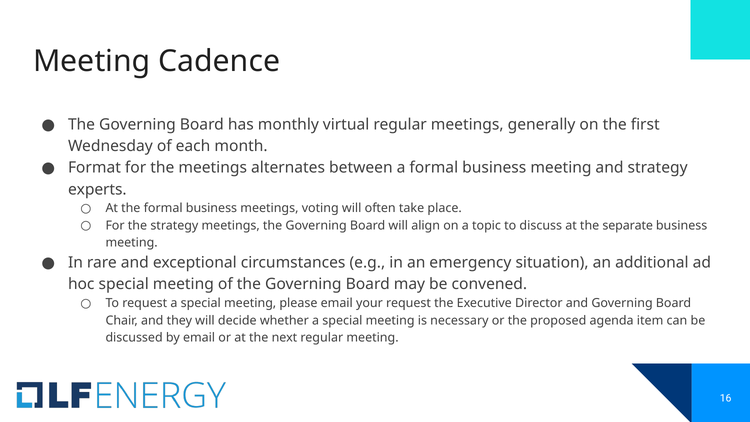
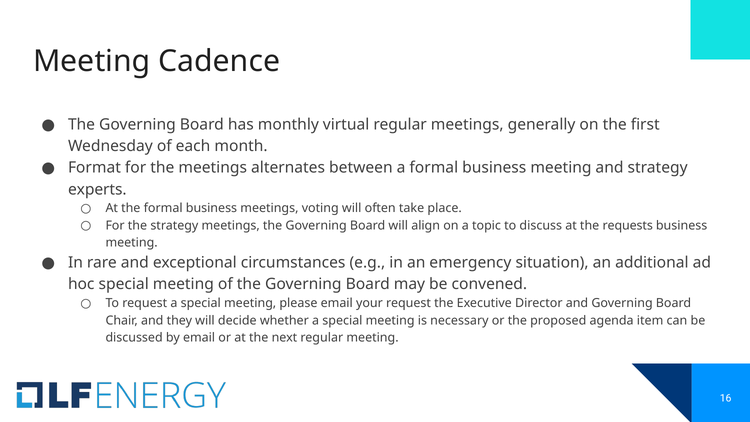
separate: separate -> requests (628, 225)
